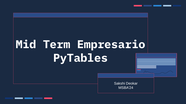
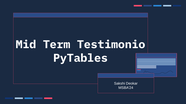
Empresario: Empresario -> Testimonio (111, 45)
